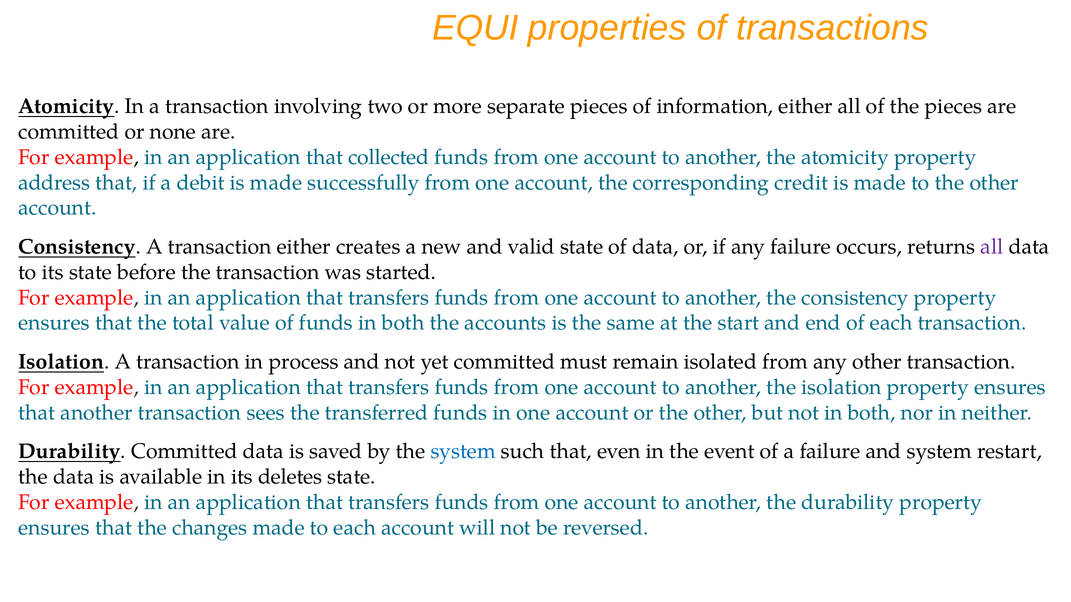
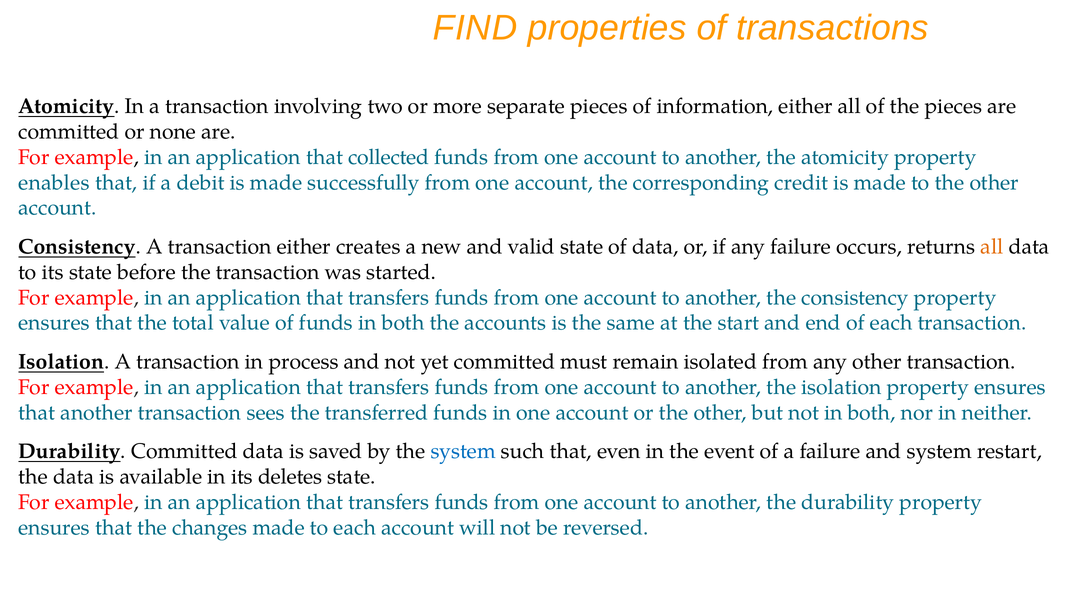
EQUI: EQUI -> FIND (475, 28)
address: address -> enables (54, 183)
all colour: purple -> orange (992, 247)
